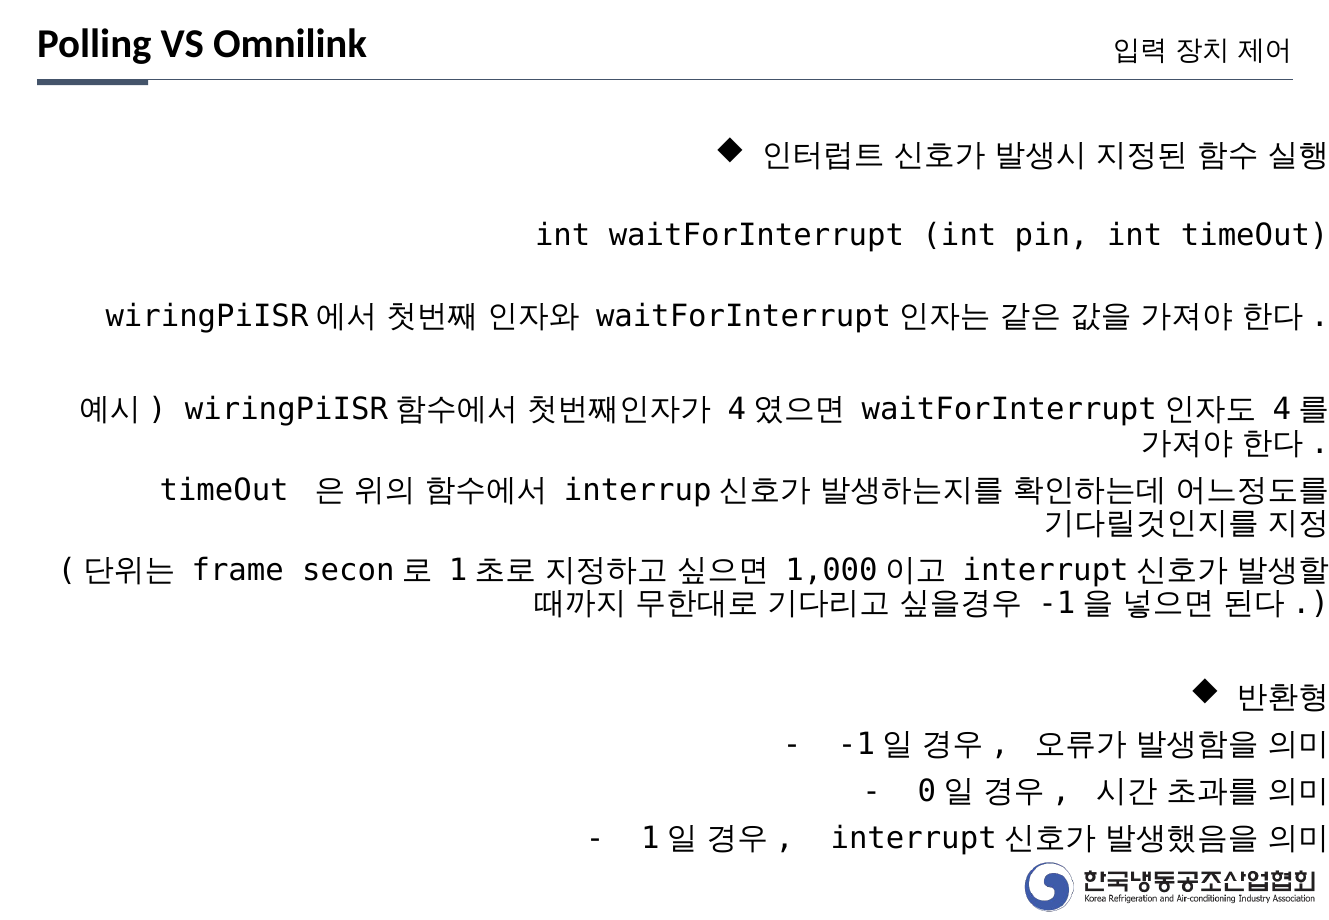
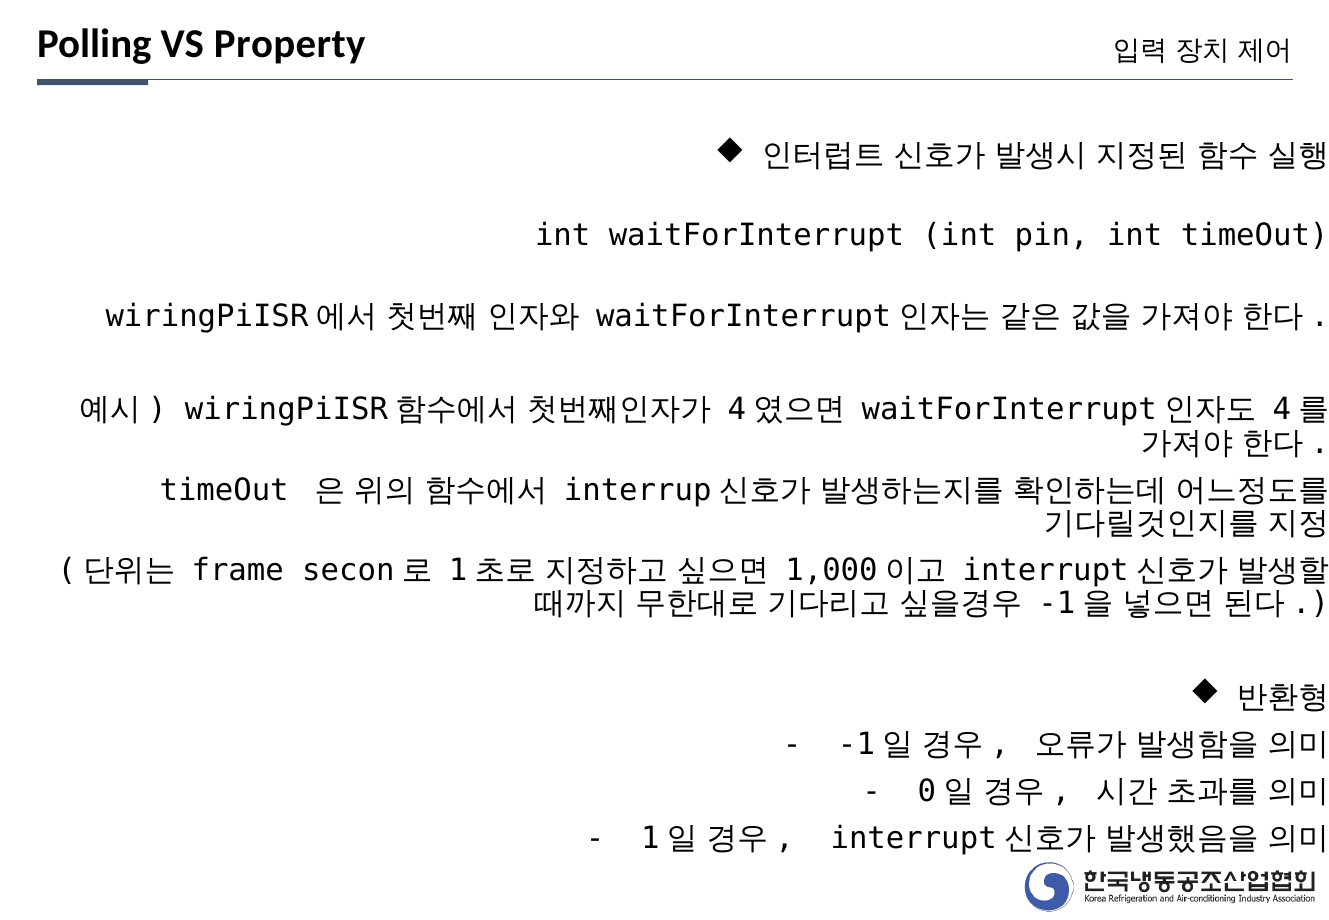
Omnilink: Omnilink -> Property (290, 44)
